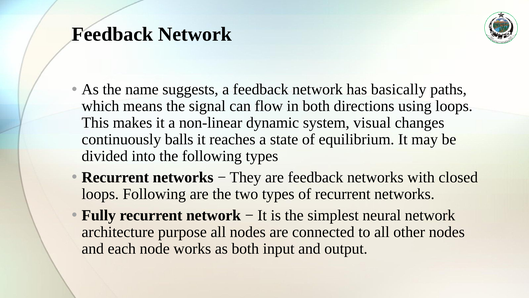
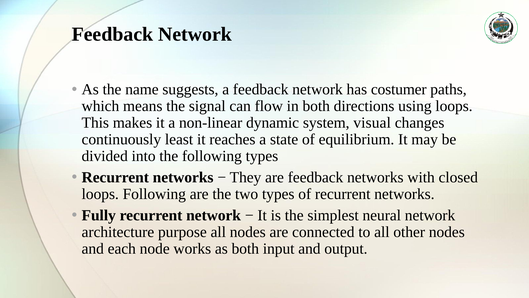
basically: basically -> costumer (399, 89)
balls: balls -> least (179, 139)
